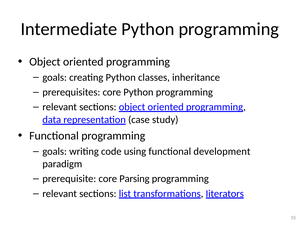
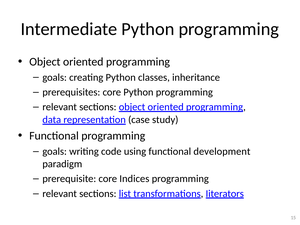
Parsing: Parsing -> Indices (134, 179)
